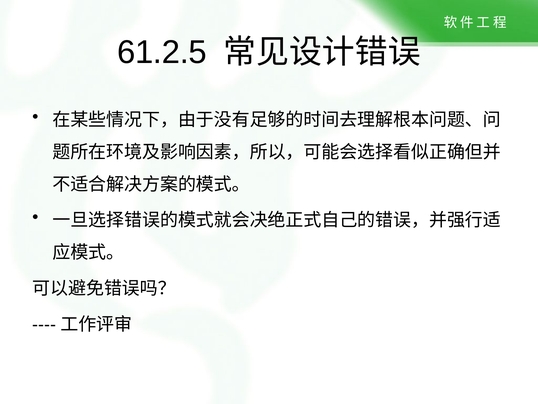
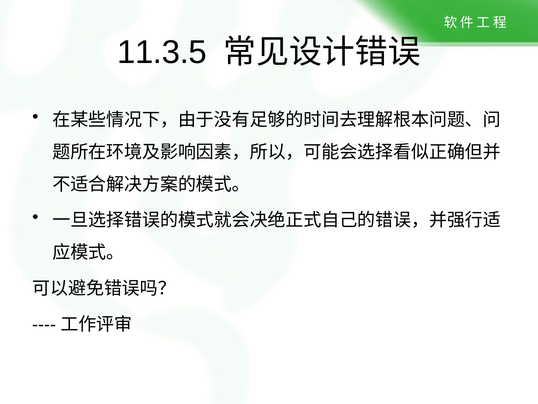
61.2.5: 61.2.5 -> 11.3.5 (162, 52)
